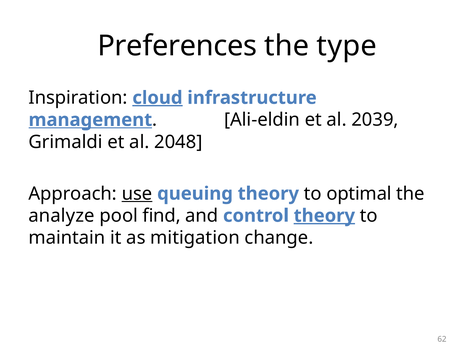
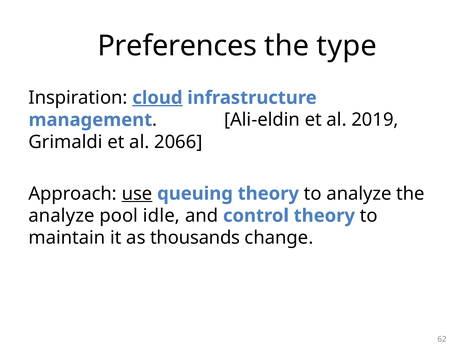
management underline: present -> none (90, 120)
2039: 2039 -> 2019 (375, 120)
2048: 2048 -> 2066 (178, 142)
to optimal: optimal -> analyze (359, 194)
find: find -> idle (161, 216)
theory underline: present -> none (324, 216)
mitigation: mitigation -> thousands (195, 238)
